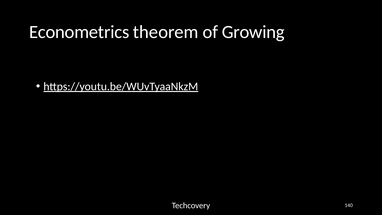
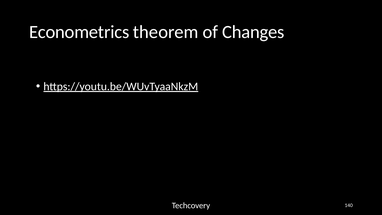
Growing: Growing -> Changes (253, 32)
